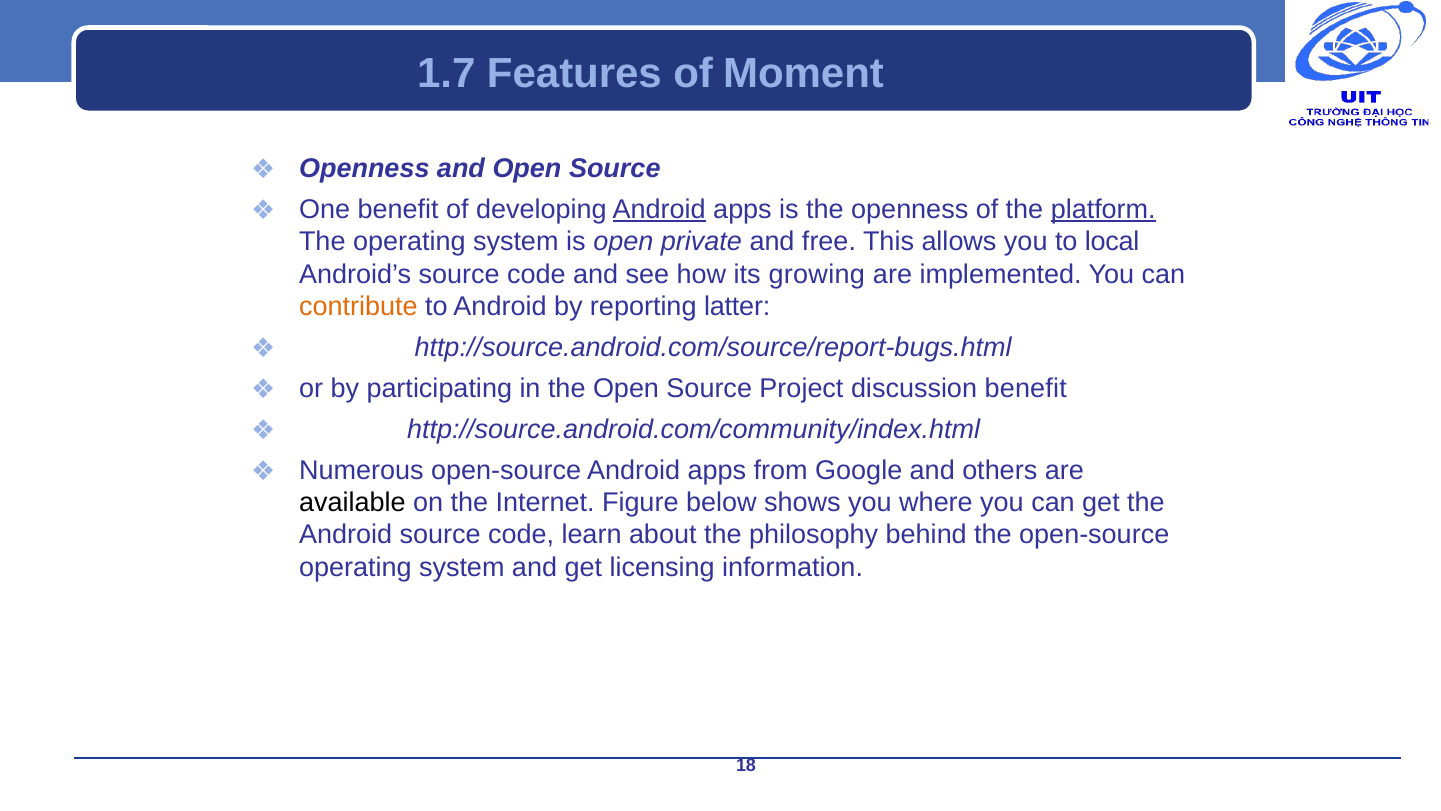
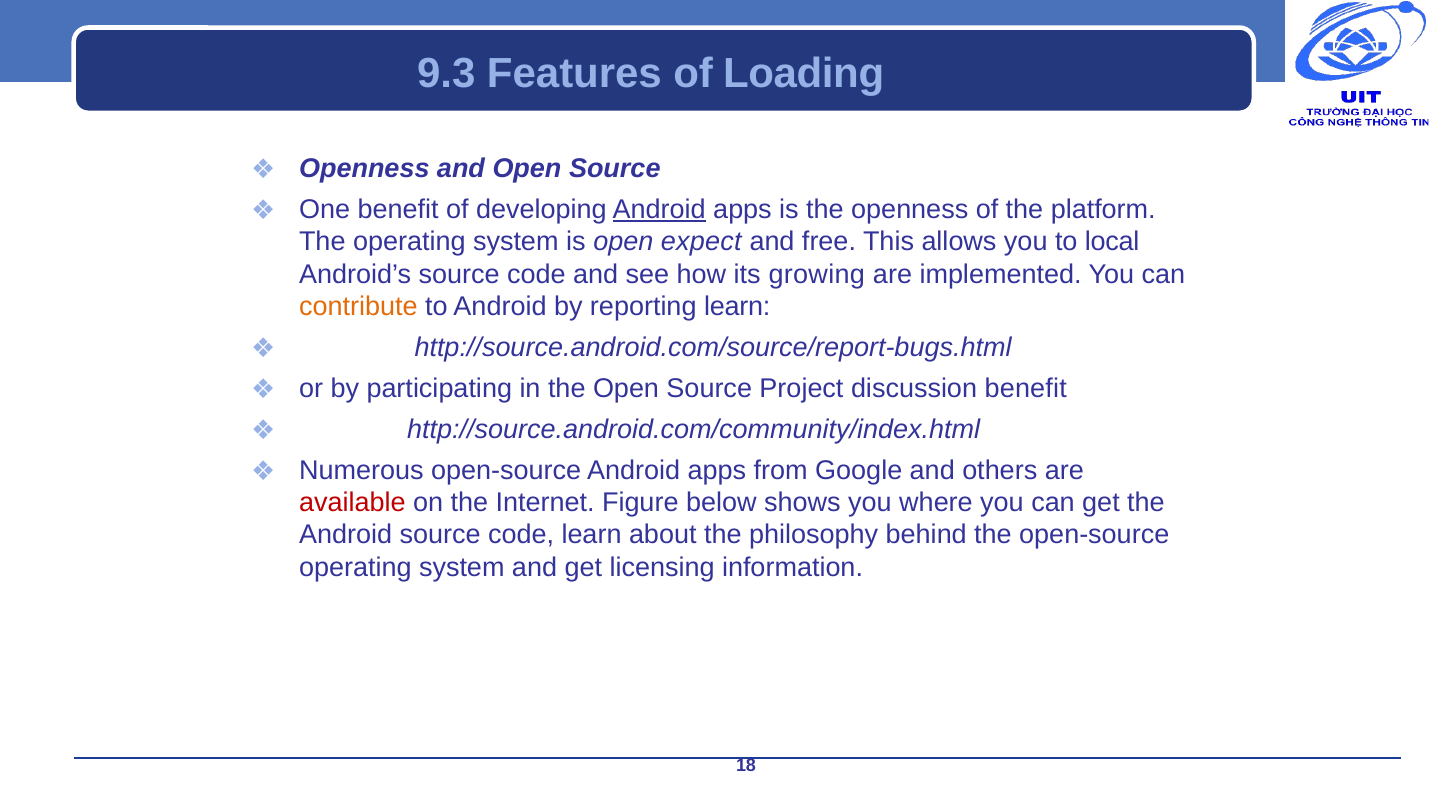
1.7: 1.7 -> 9.3 (446, 74)
Moment: Moment -> Loading (804, 74)
platform underline: present -> none (1103, 209)
private: private -> expect (701, 242)
reporting latter: latter -> learn (737, 306)
available colour: black -> red (352, 502)
